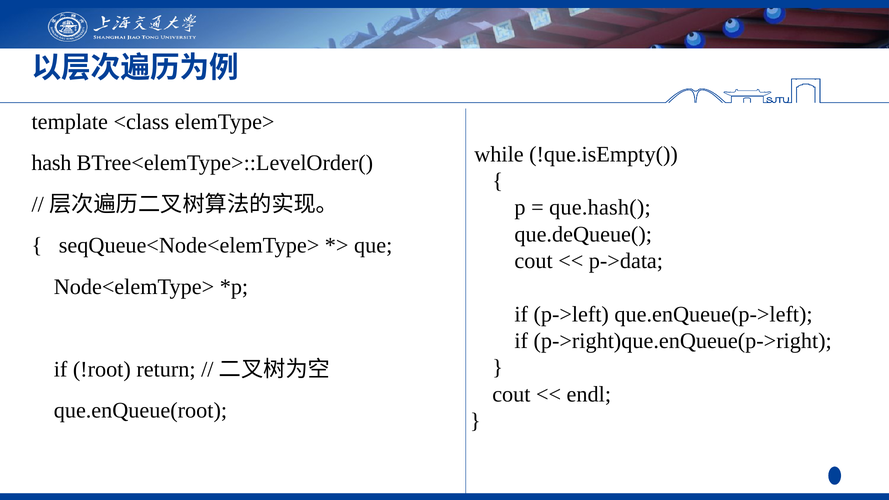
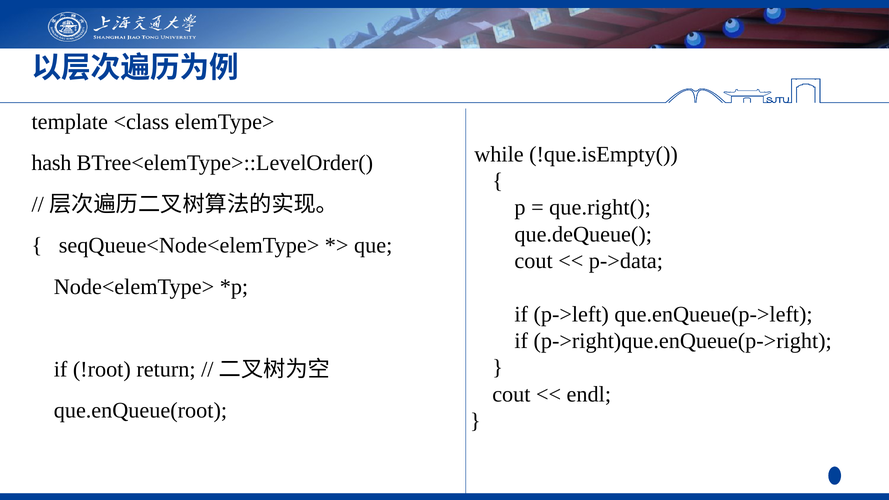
que.hash(: que.hash( -> que.right( (600, 208)
